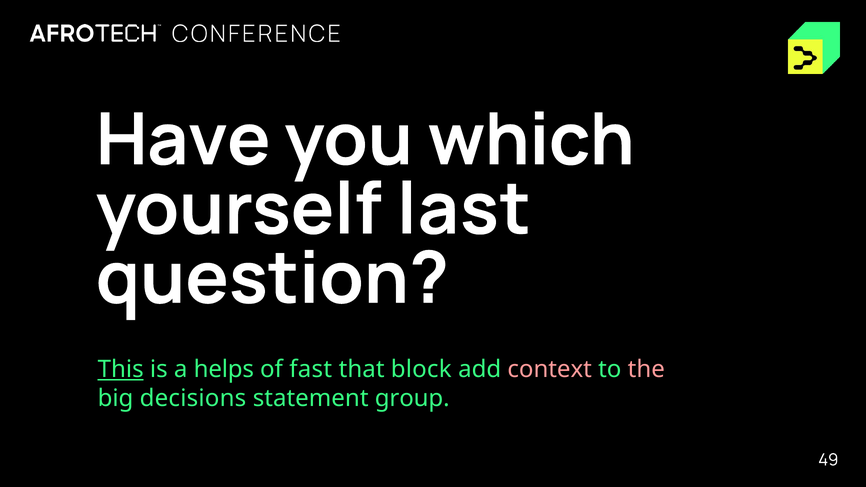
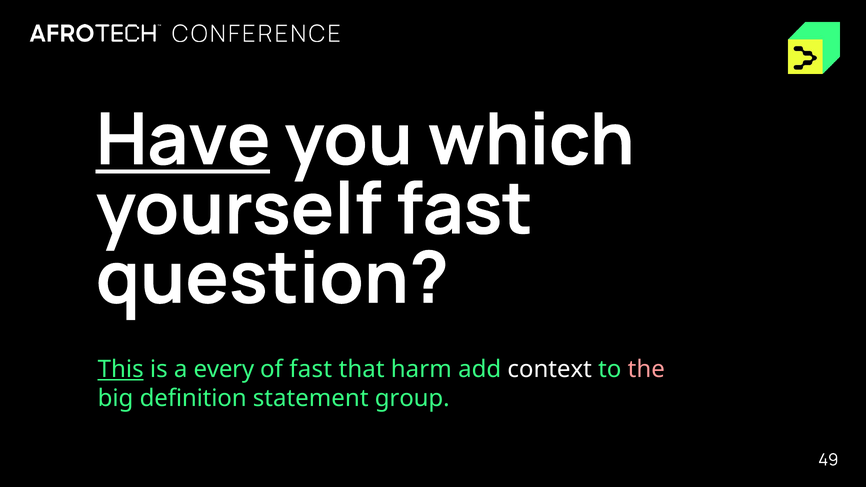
Have underline: none -> present (183, 141)
yourself last: last -> fast (464, 210)
helps: helps -> every (224, 370)
block: block -> harm (421, 370)
context colour: pink -> white (550, 370)
decisions: decisions -> definition (193, 398)
